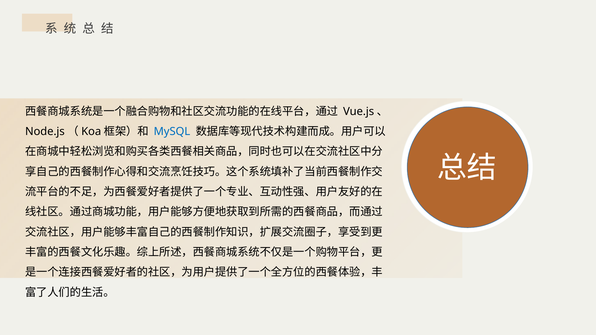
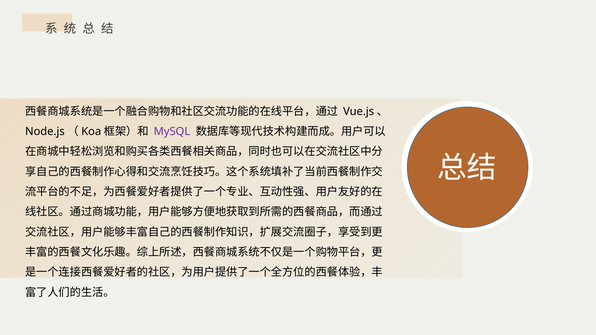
MySQL colour: blue -> purple (172, 132)
